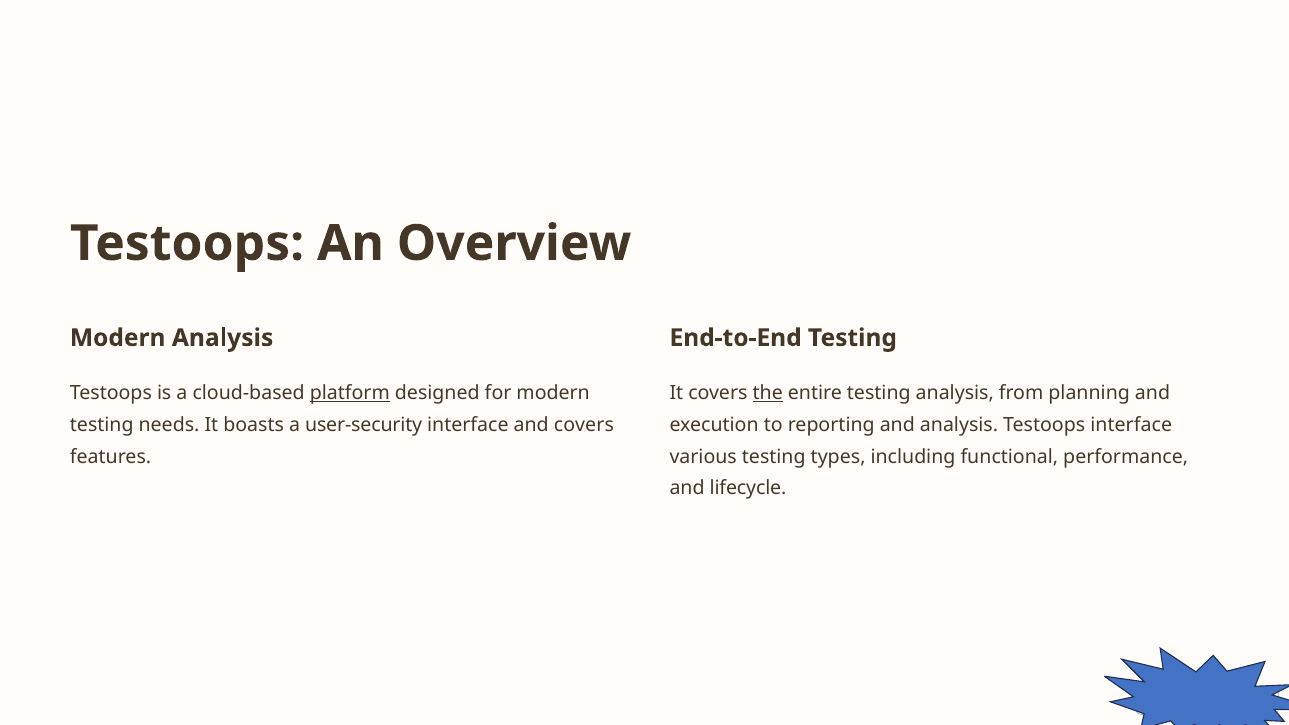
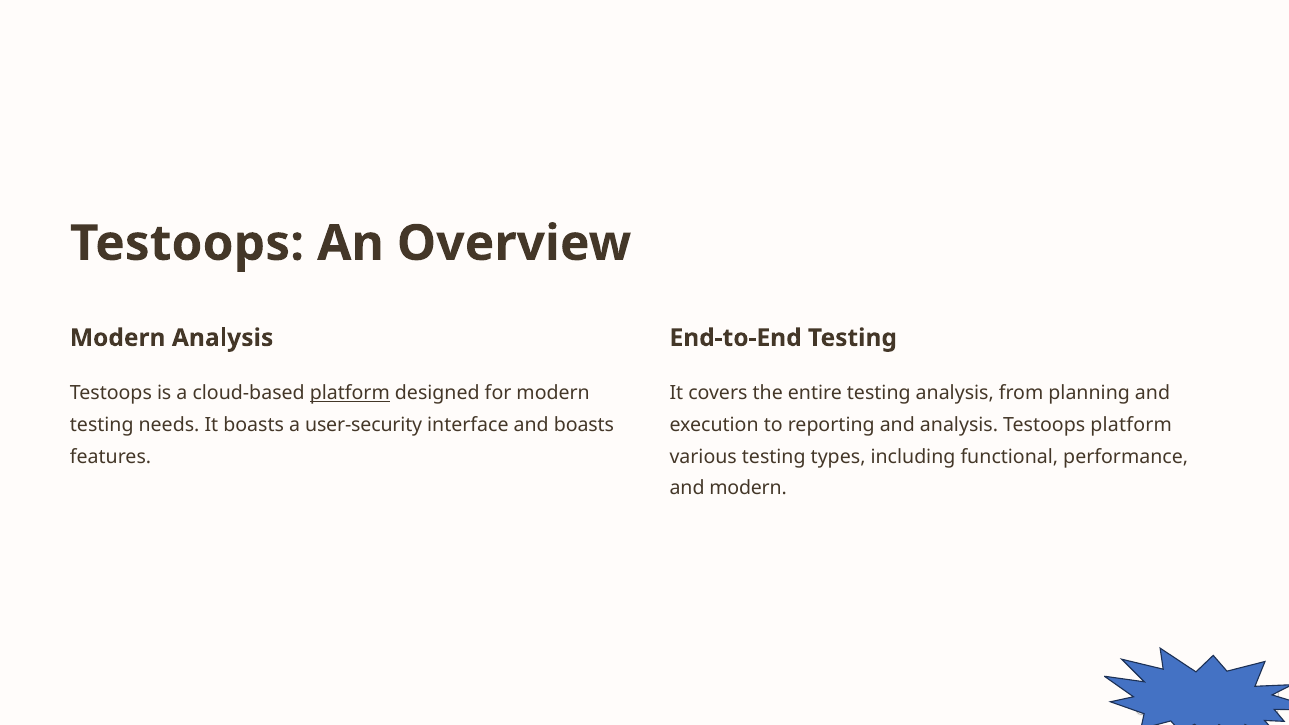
the underline: present -> none (768, 393)
and covers: covers -> boasts (584, 425)
Testoops interface: interface -> platform (1131, 425)
and lifecycle: lifecycle -> modern (748, 488)
